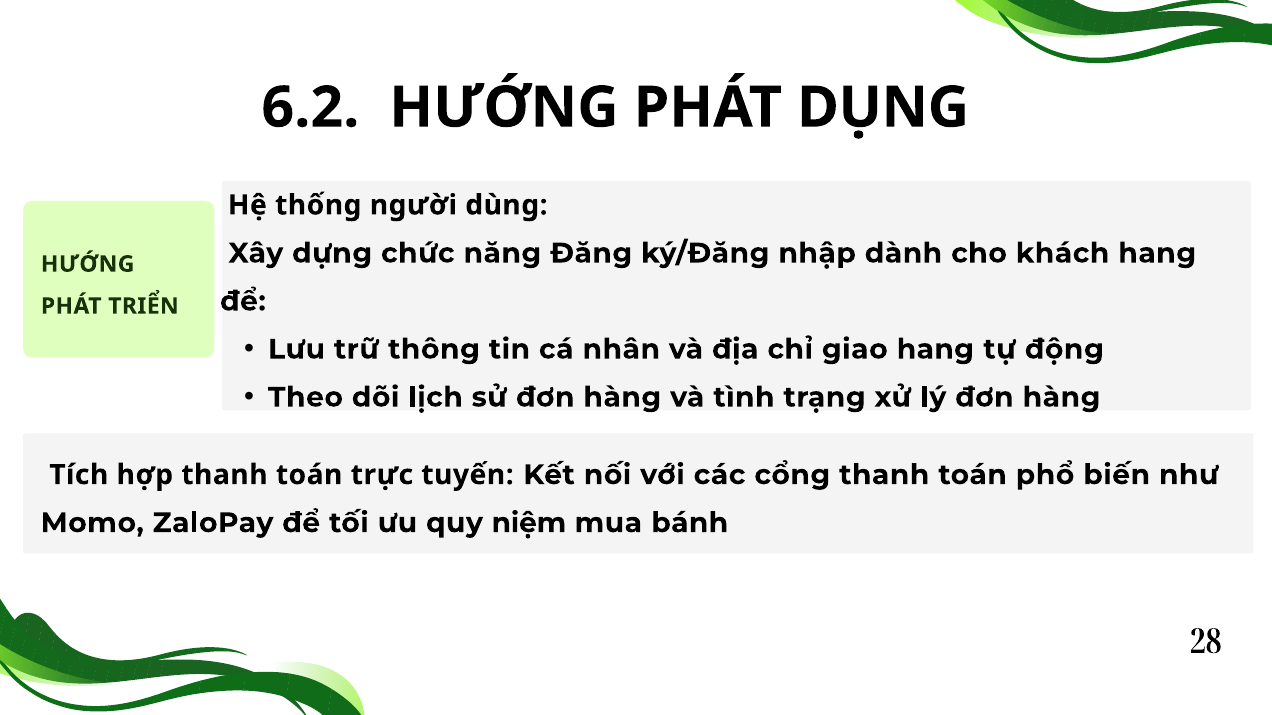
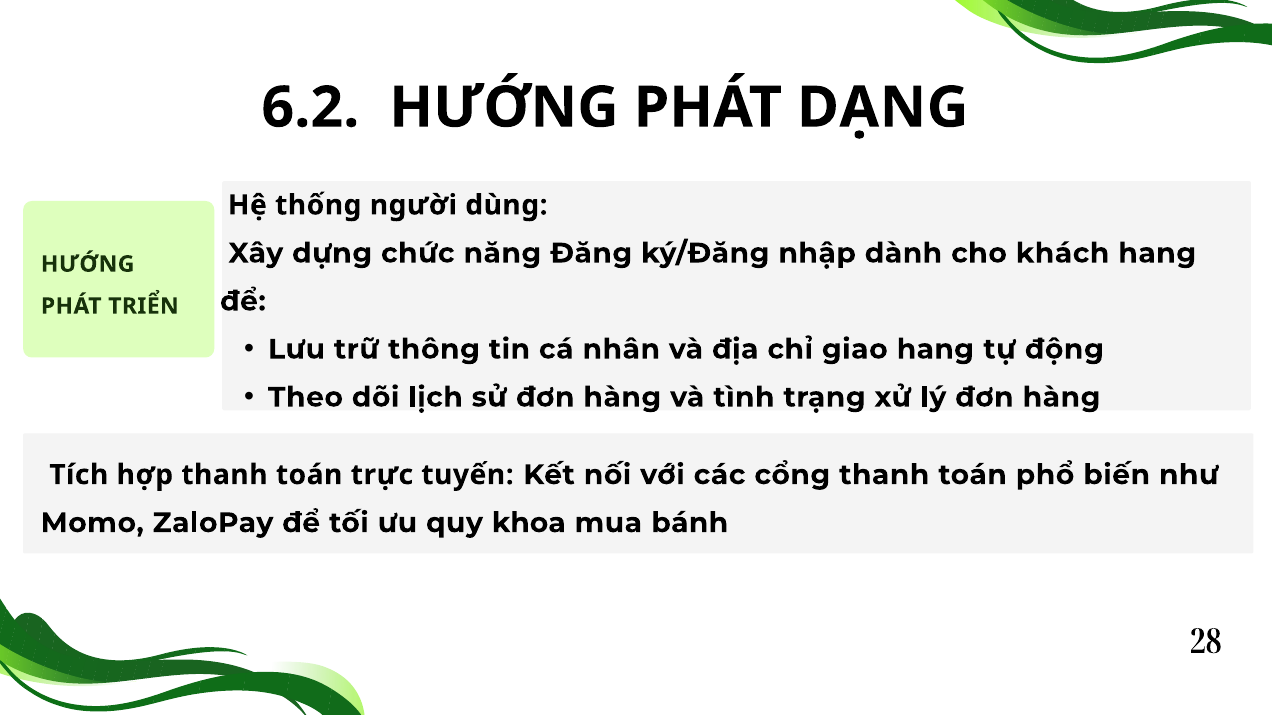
DỤNG: DỤNG -> DẠNG (883, 108)
niệm: niệm -> khoa (529, 523)
